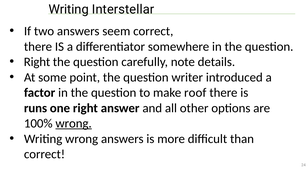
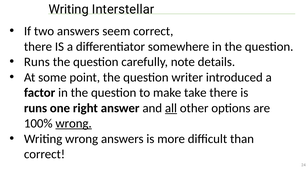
Right: Right -> Runs (37, 62)
roof: roof -> take (195, 93)
all underline: none -> present (171, 108)
